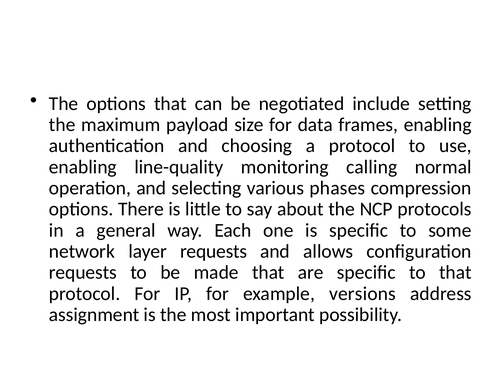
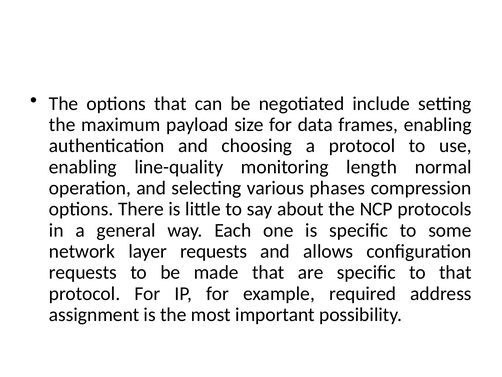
calling: calling -> length (372, 167)
versions: versions -> required (363, 293)
